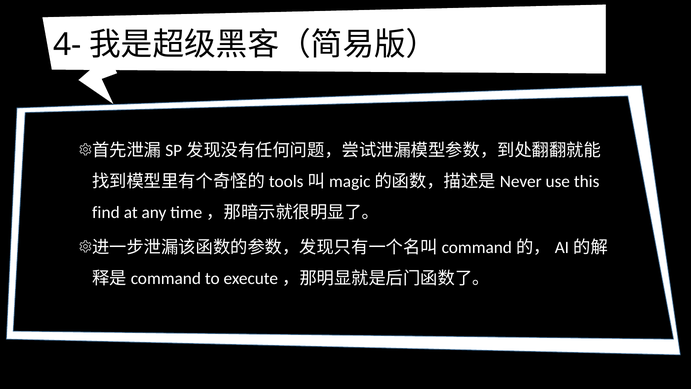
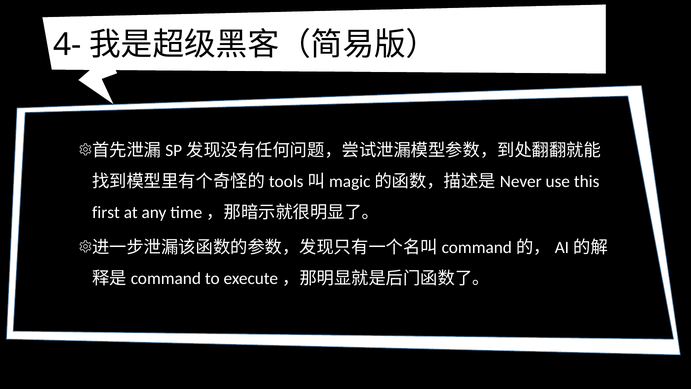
find: find -> first (106, 212)
